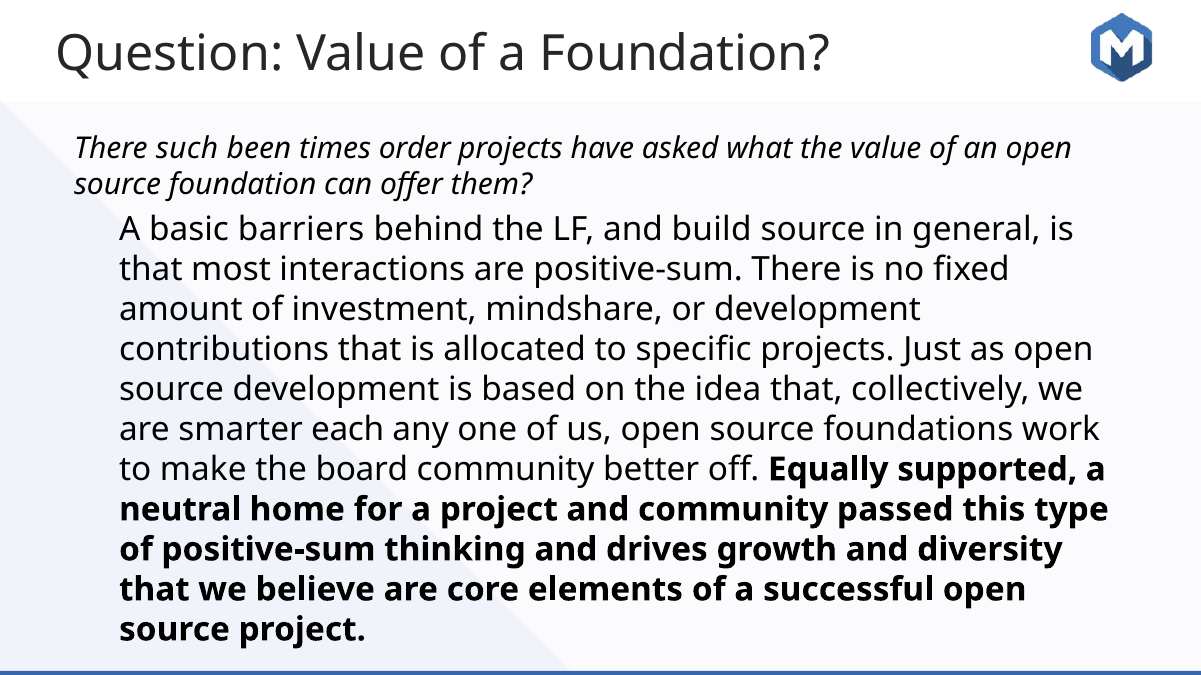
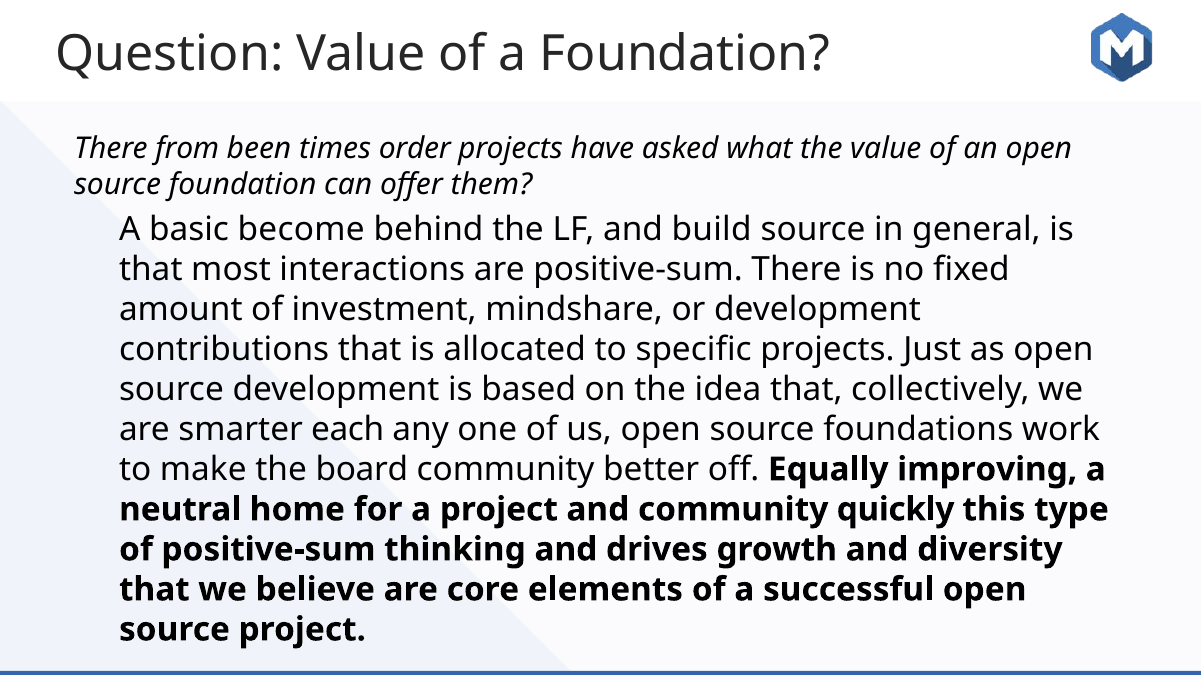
such: such -> from (187, 149)
barriers: barriers -> become (301, 230)
supported: supported -> improving (987, 470)
passed: passed -> quickly (896, 510)
